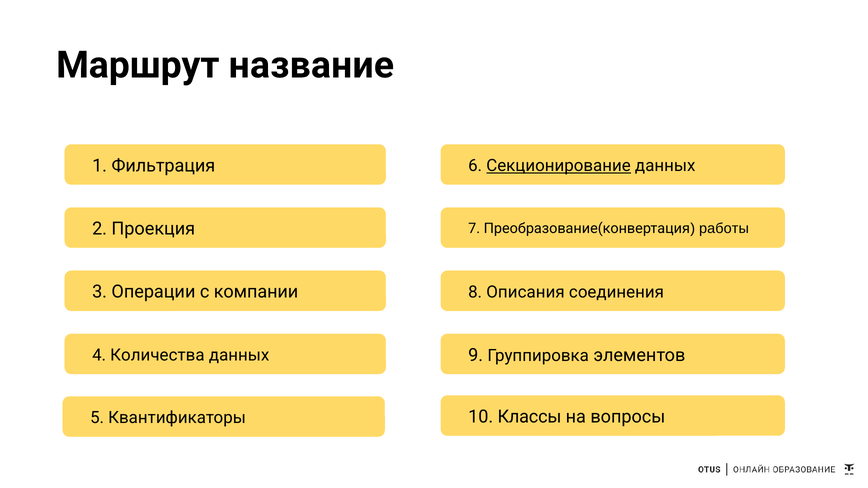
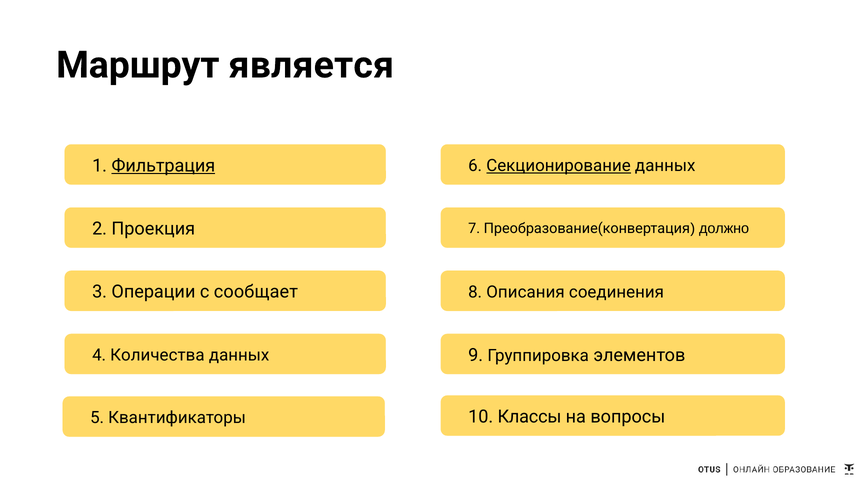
название: название -> является (311, 65)
Фильтрация underline: none -> present (163, 166)
работы: работы -> должно (724, 229)
компании: компании -> сообщает (256, 292)
